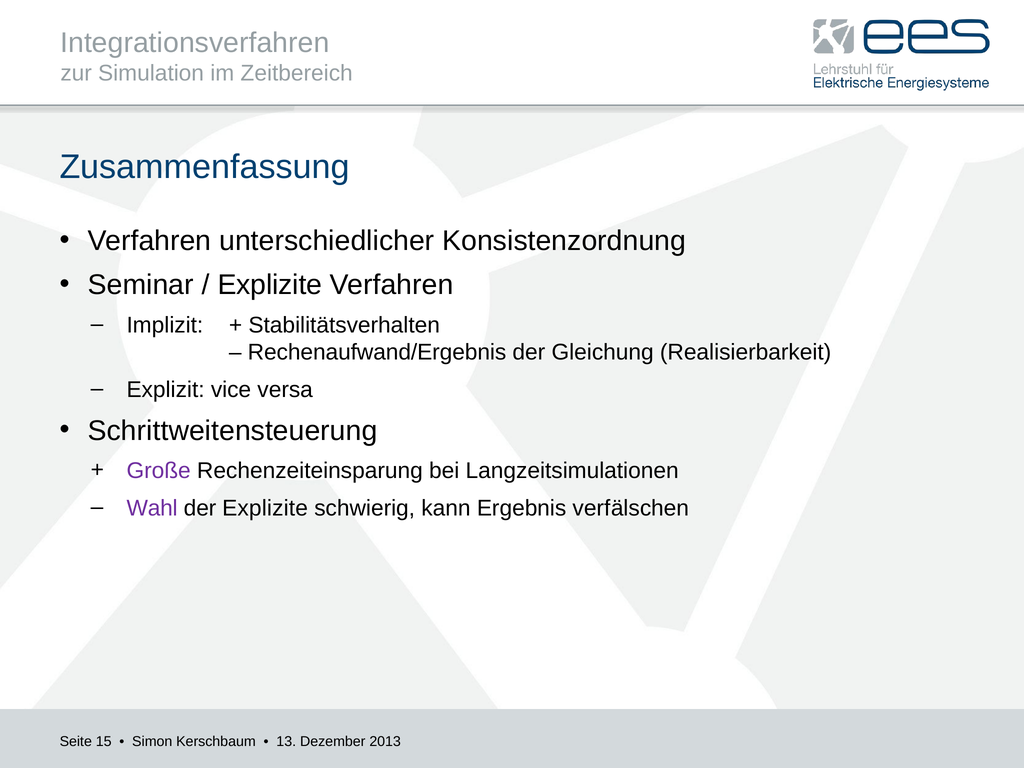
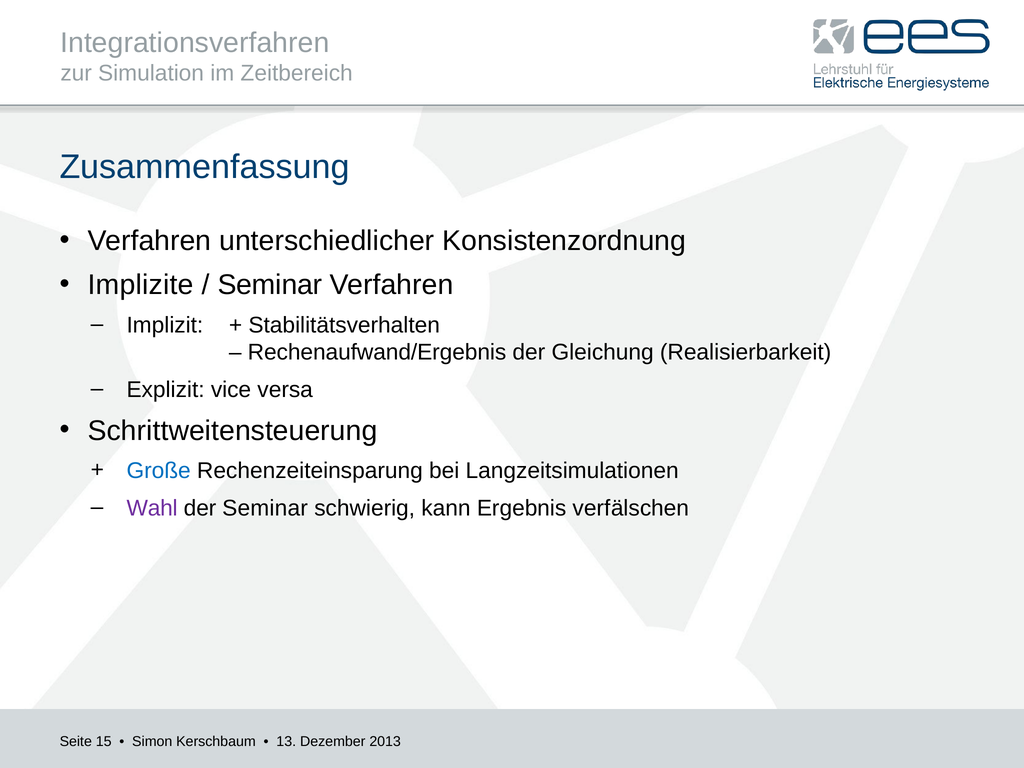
Seminar: Seminar -> Implizite (141, 285)
Explizite: Explizite -> Seminar (270, 285)
Große colour: purple -> blue (159, 471)
der Explizite: Explizite -> Seminar (265, 508)
